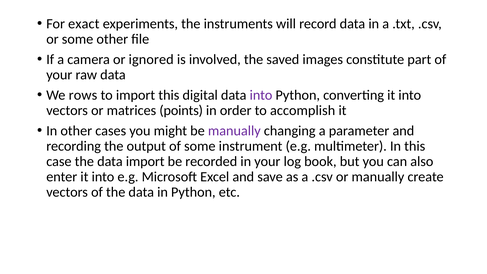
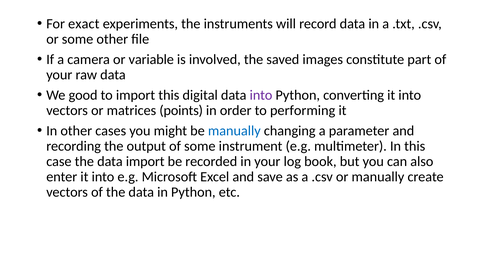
ignored: ignored -> variable (151, 59)
rows: rows -> good (83, 95)
accomplish: accomplish -> performing (303, 110)
manually colour: purple -> blue (234, 131)
